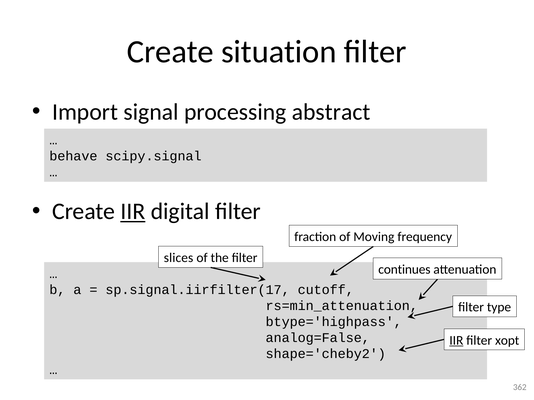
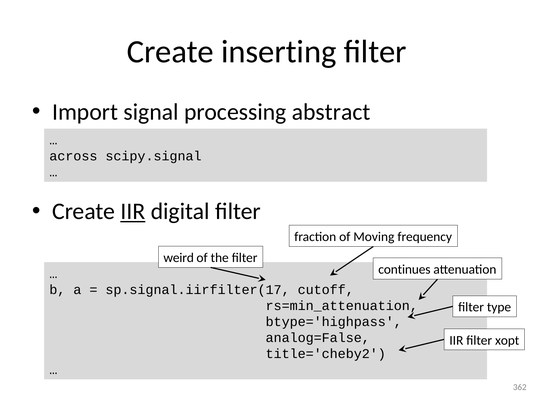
situation: situation -> inserting (279, 52)
behave: behave -> across (73, 156)
slices: slices -> weird (179, 258)
IIR underline: present -> none (456, 341)
shape='cheby2: shape='cheby2 -> title='cheby2 (326, 354)
